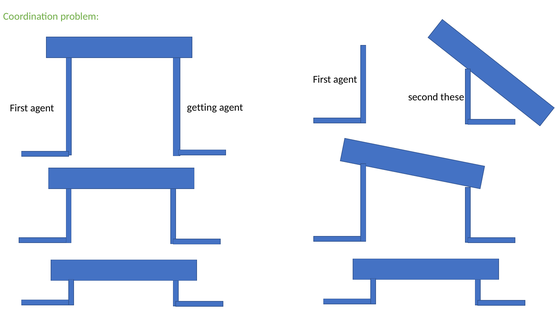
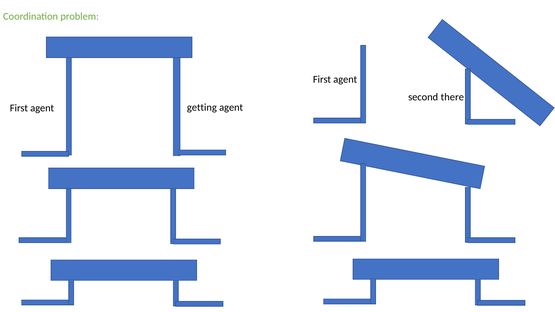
these: these -> there (452, 97)
